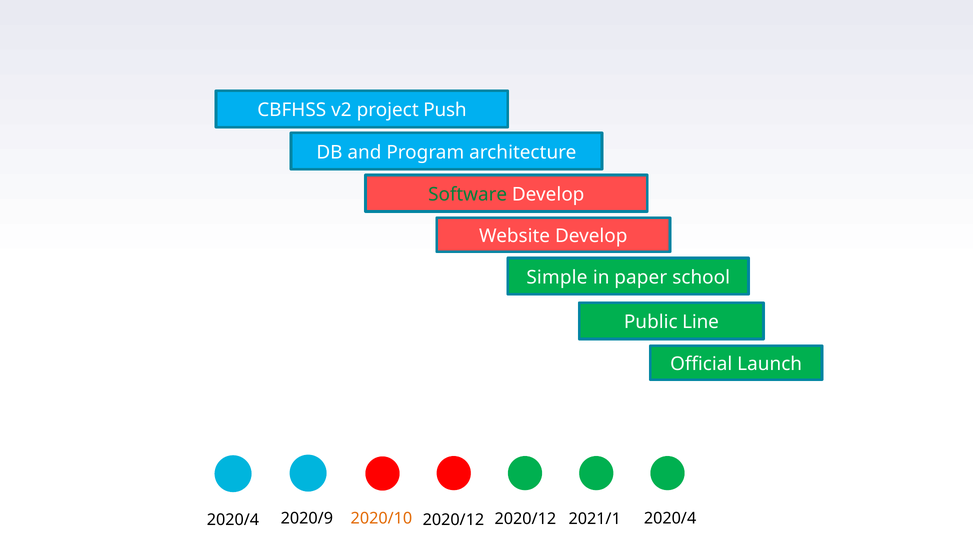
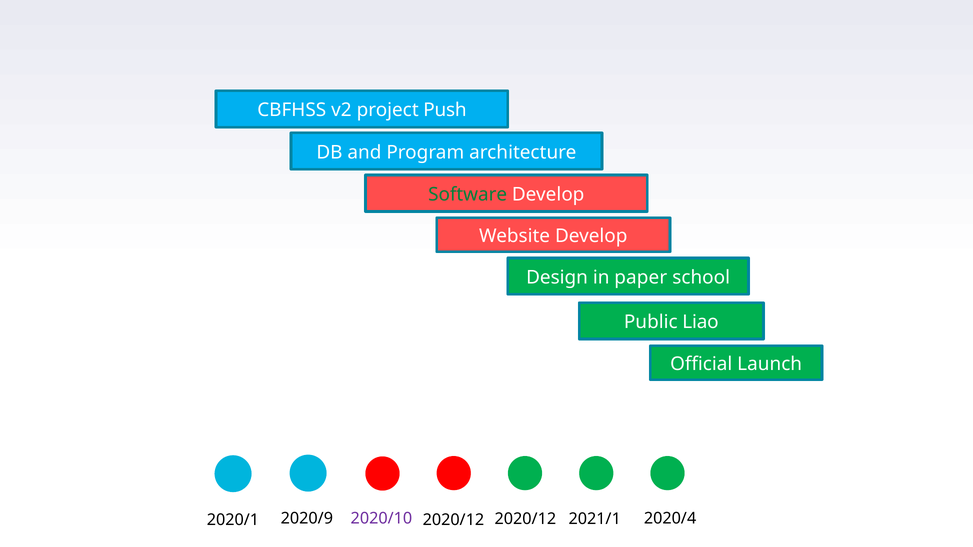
Simple: Simple -> Design (557, 278)
Line: Line -> Liao (701, 322)
2020/4: 2020/4 -> 2020/1 (233, 520)
2020/10 colour: orange -> purple (381, 519)
